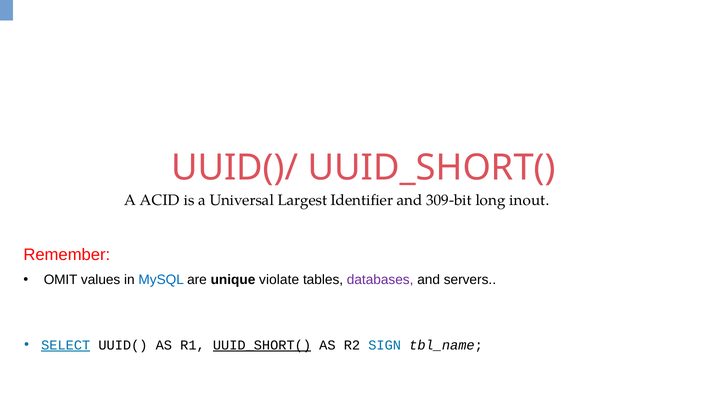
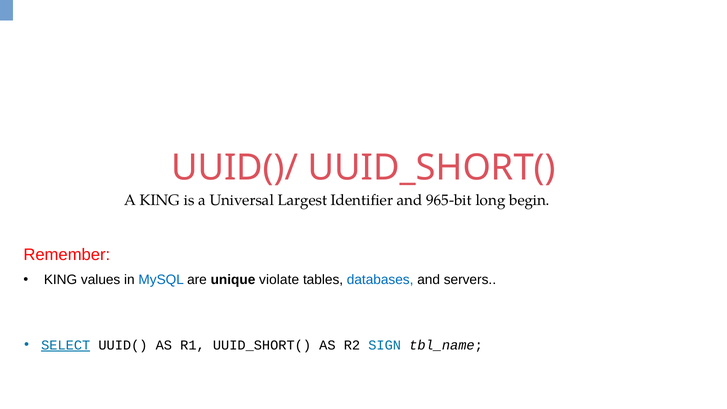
A ACID: ACID -> KING (160, 200)
309-bit: 309-bit -> 965-bit (449, 200)
inout: inout -> begin (529, 200)
OMIT: OMIT -> KING (61, 280)
databases colour: purple -> blue (380, 280)
UUID_SHORT( underline: present -> none (262, 345)
